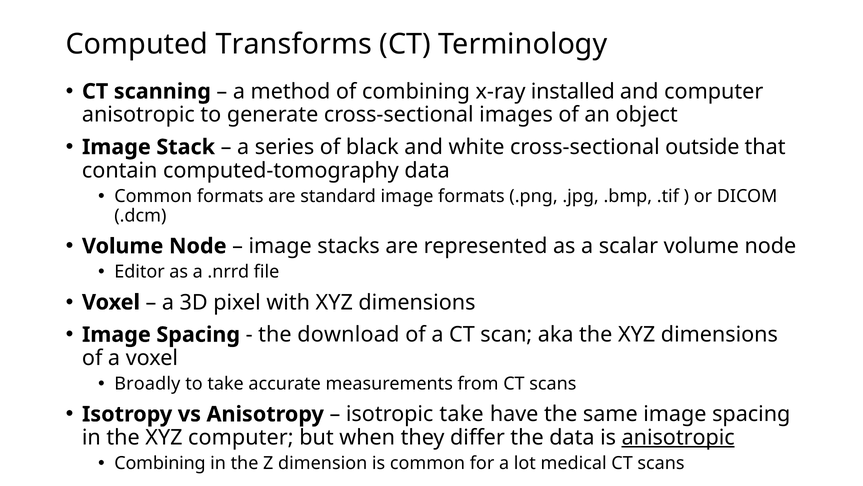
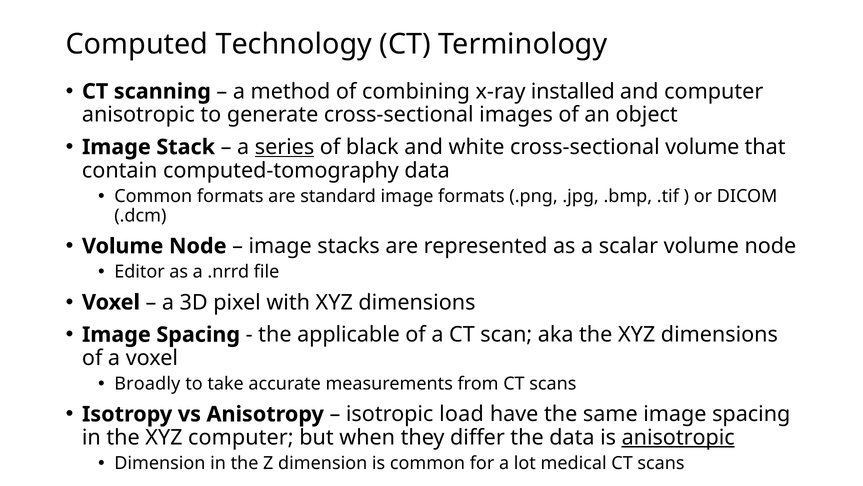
Transforms: Transforms -> Technology (294, 44)
series underline: none -> present (285, 147)
cross-sectional outside: outside -> volume (702, 147)
download: download -> applicable (348, 334)
isotropic take: take -> load (462, 414)
Combining: Combining -> Dimension (160, 463)
